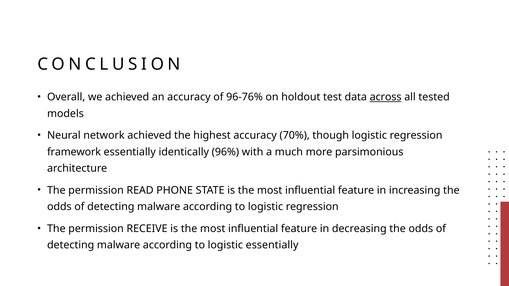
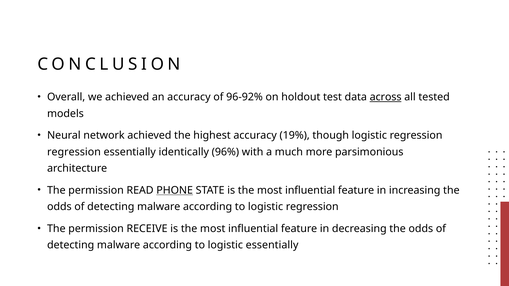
96-76%: 96-76% -> 96-92% (244, 97)
70%: 70% -> 19% (295, 136)
framework: framework -> regression (74, 152)
PHONE underline: none -> present (175, 190)
